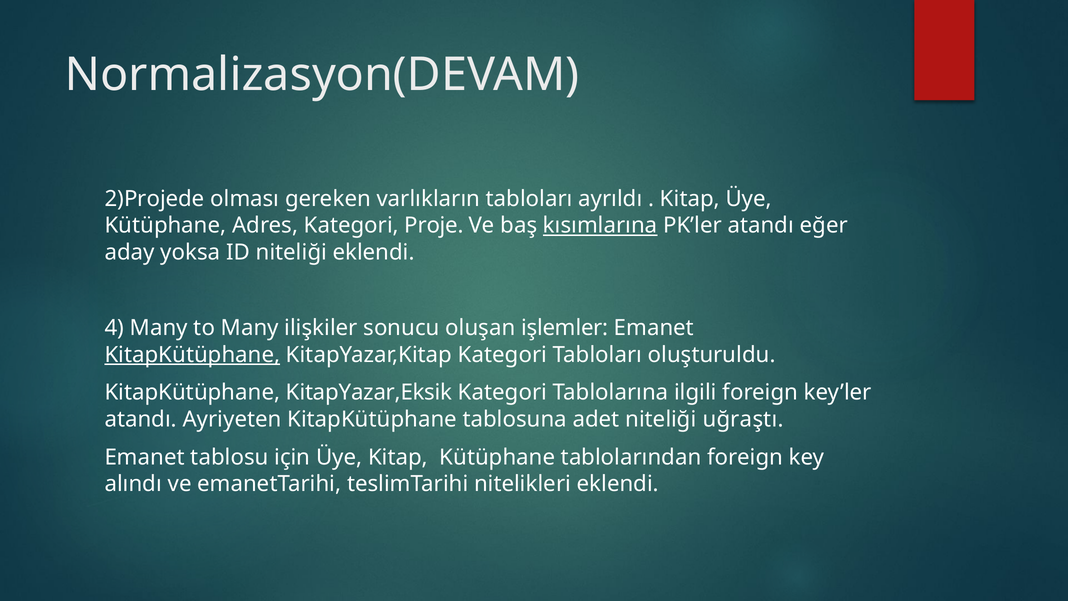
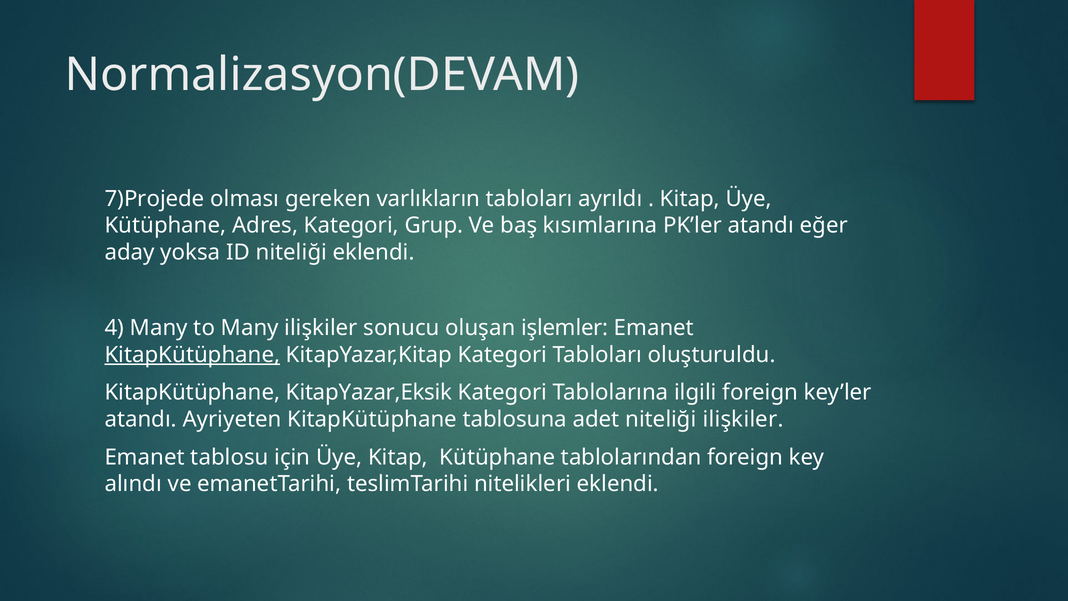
2)Projede: 2)Projede -> 7)Projede (155, 199)
Proje: Proje -> Grup (434, 225)
kısımlarına underline: present -> none (600, 225)
niteliği uğraştı: uğraştı -> ilişkiler (743, 419)
